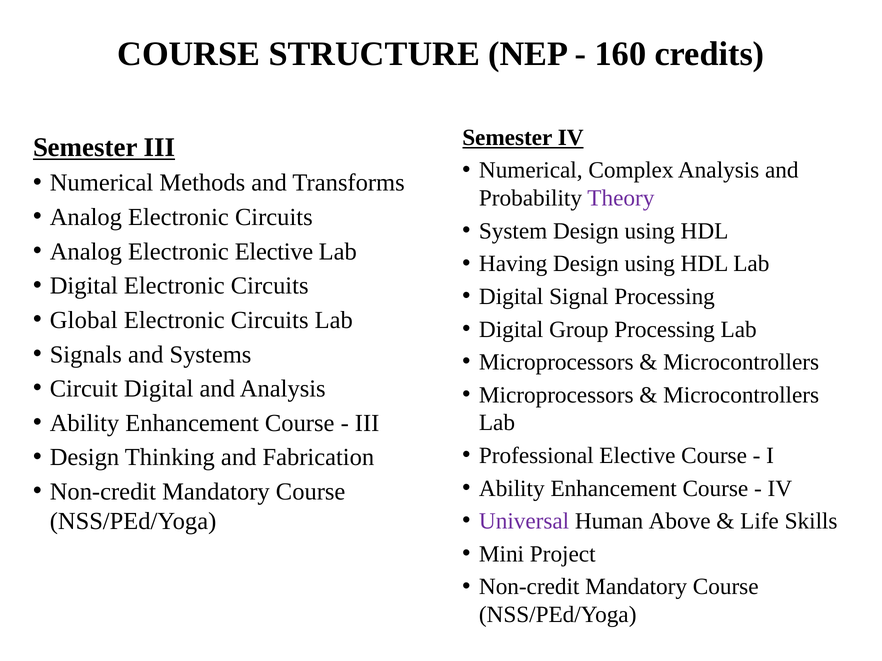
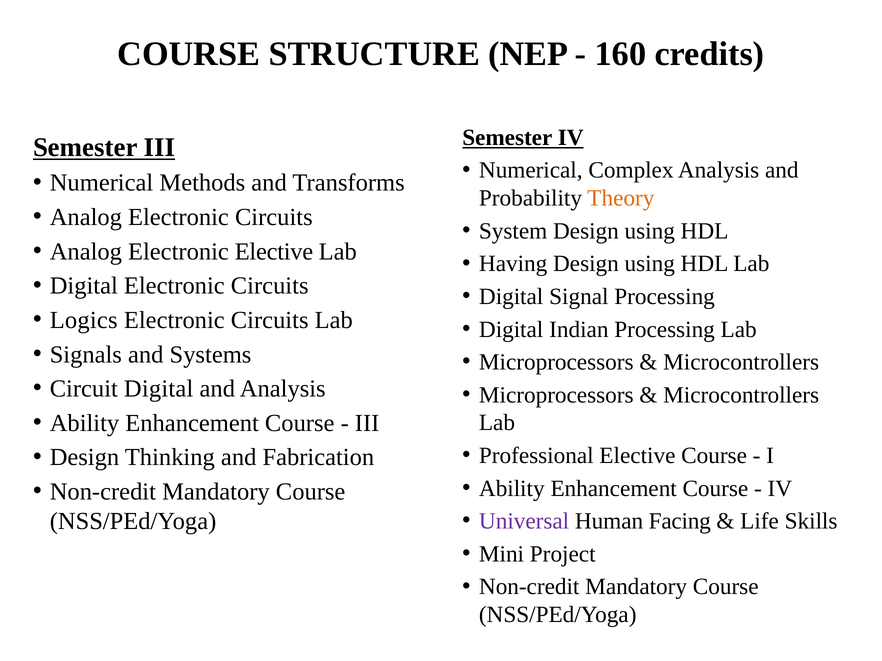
Theory colour: purple -> orange (621, 198)
Global: Global -> Logics (84, 320)
Group: Group -> Indian (579, 330)
Above: Above -> Facing (680, 522)
